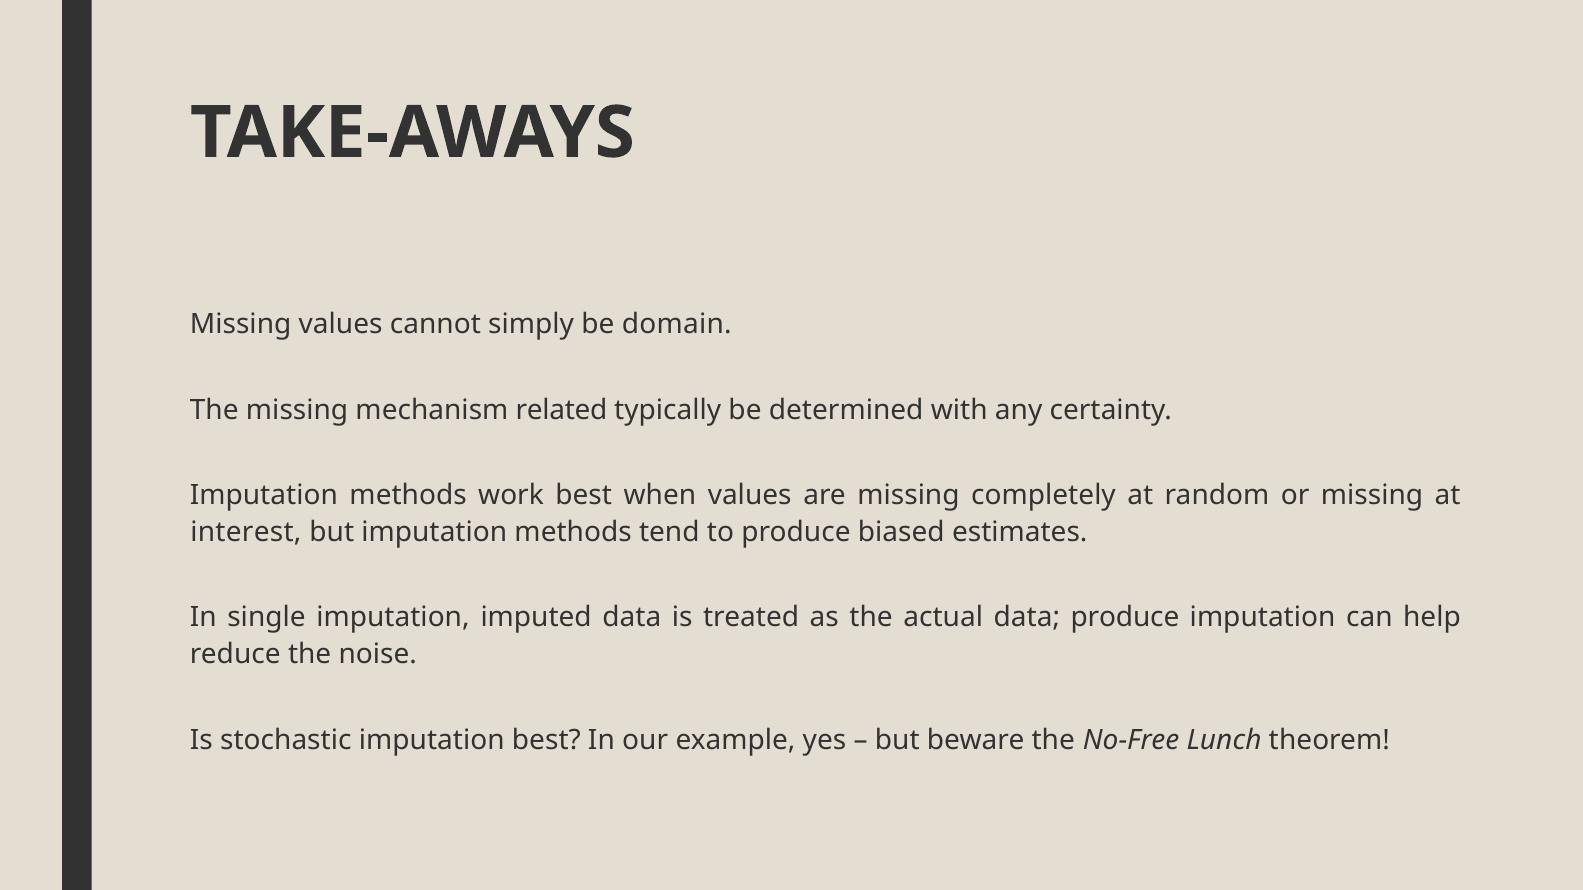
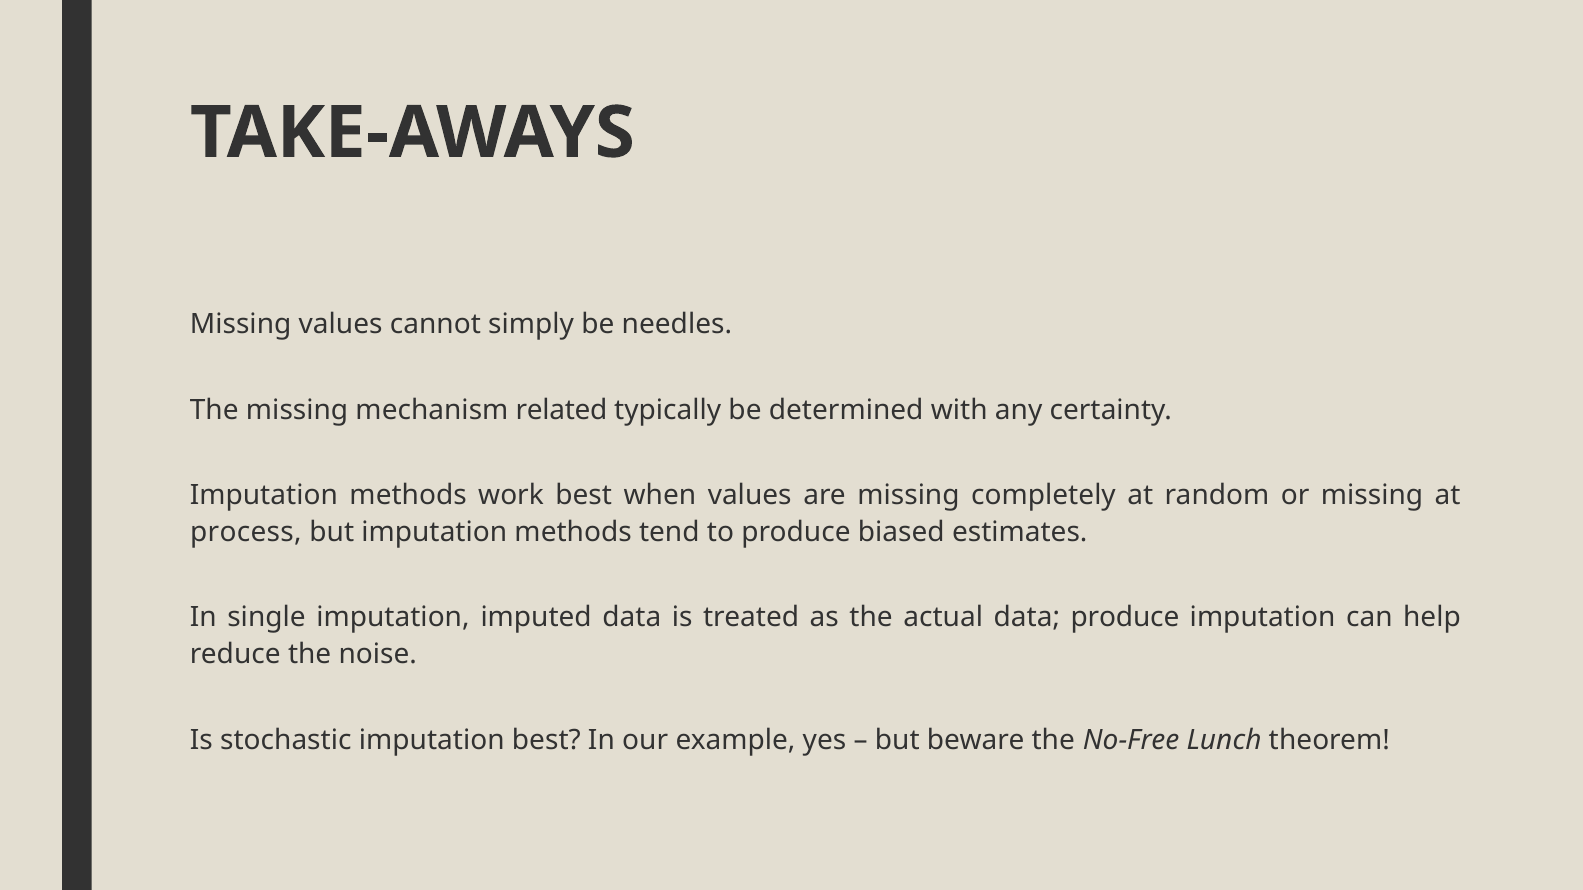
domain: domain -> needles (677, 325)
interest: interest -> process (246, 533)
